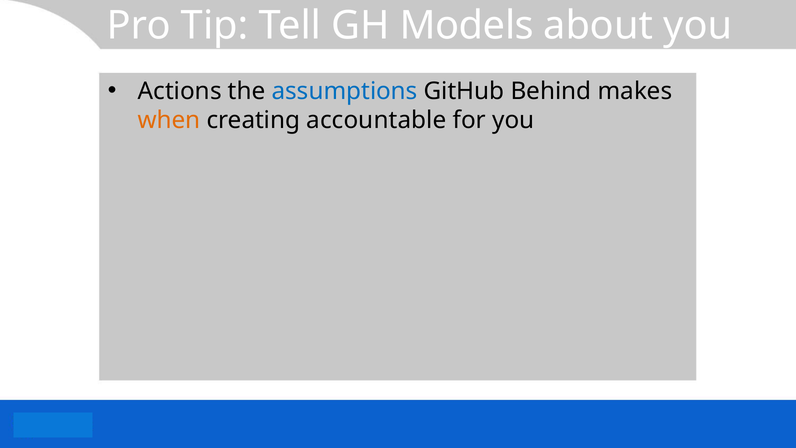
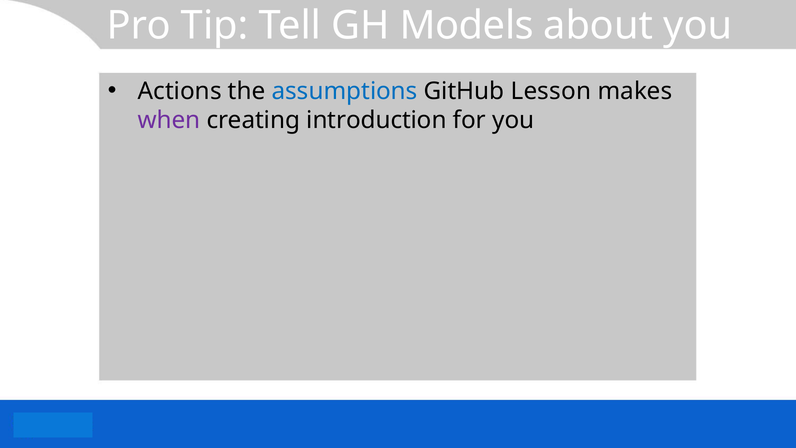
Behind: Behind -> Lesson (551, 91)
when colour: orange -> purple (169, 120)
accountable: accountable -> introduction (376, 120)
